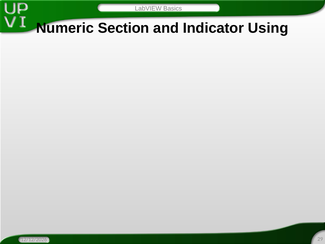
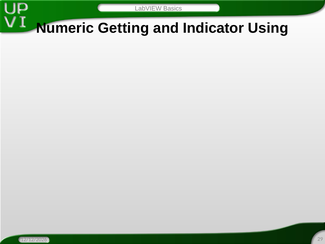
Section: Section -> Getting (123, 28)
